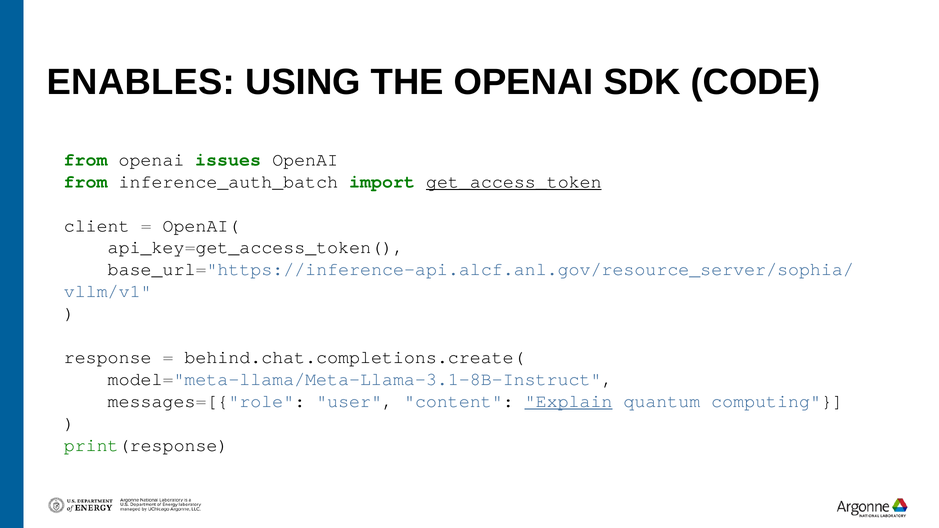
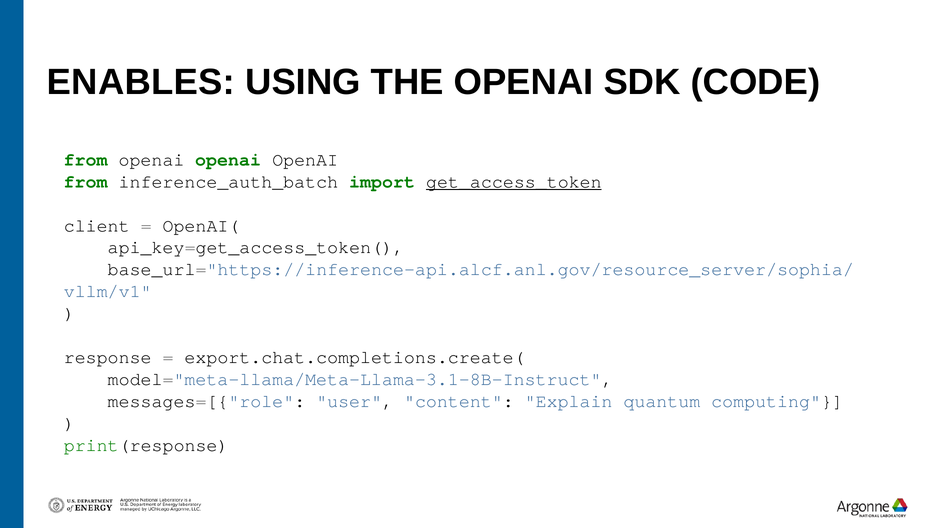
from openai issues: issues -> openai (228, 160)
behind.chat.completions.create(: behind.chat.completions.create( -> export.chat.completions.create( (355, 357)
Explain underline: present -> none (569, 401)
